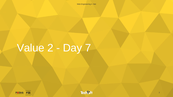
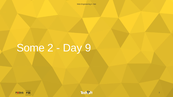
Value: Value -> Some (31, 48)
7: 7 -> 9 (88, 48)
